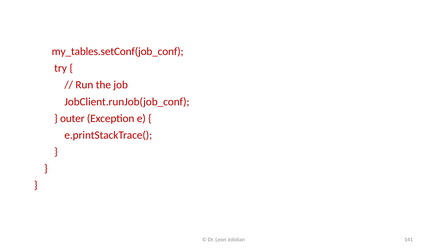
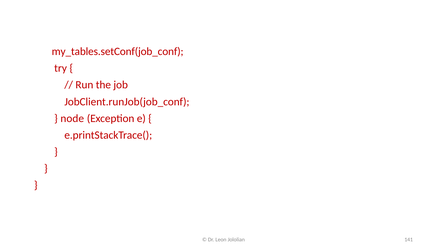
outer: outer -> node (72, 119)
